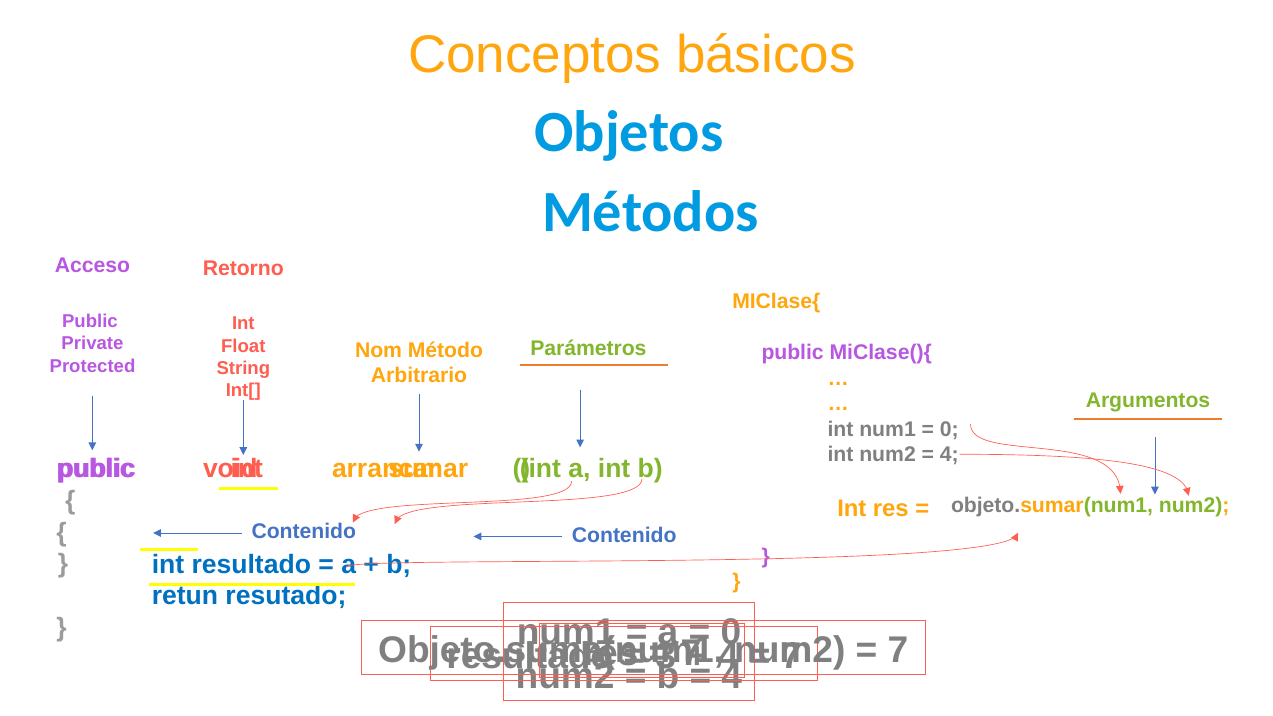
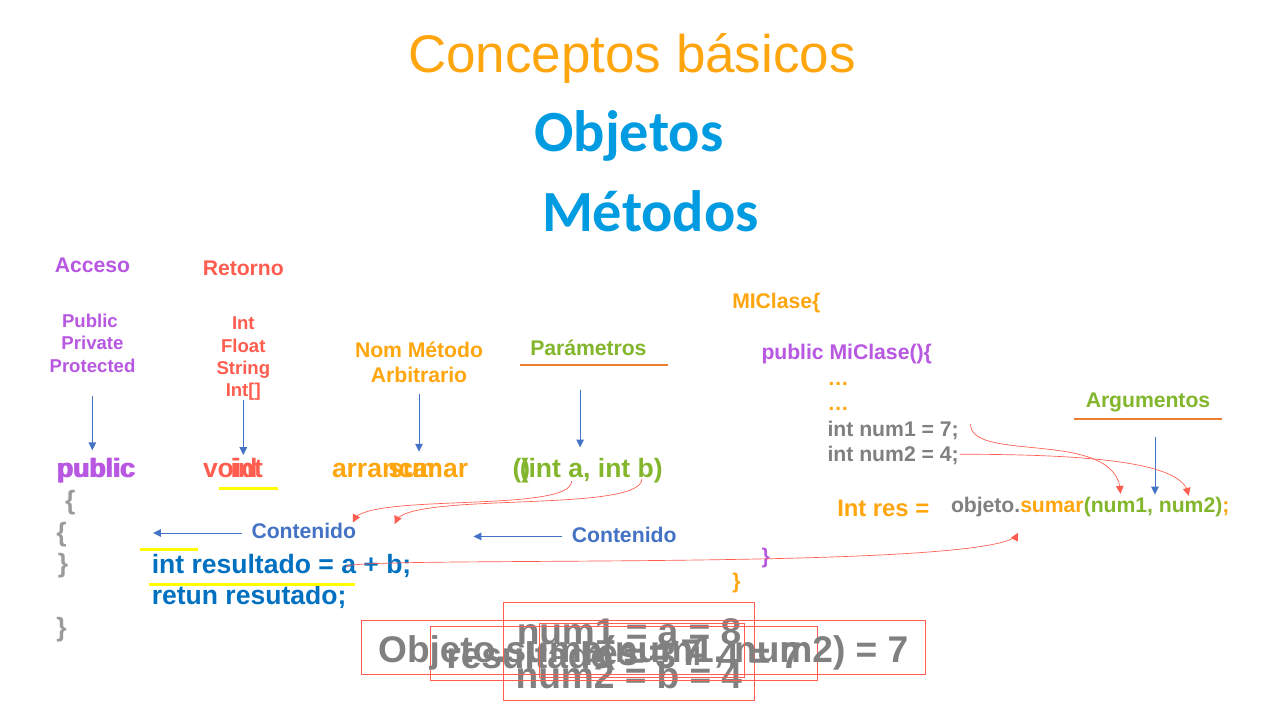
0: 0 -> 7 (949, 429)
0: 0 -> 8 (731, 632)
